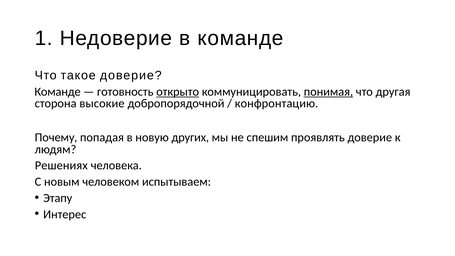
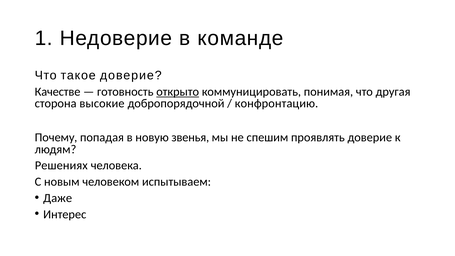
Команде: Команде -> Качестве (58, 92)
понимая underline: present -> none (328, 92)
других: других -> звенья (190, 137)
Этапу: Этапу -> Даже (58, 198)
